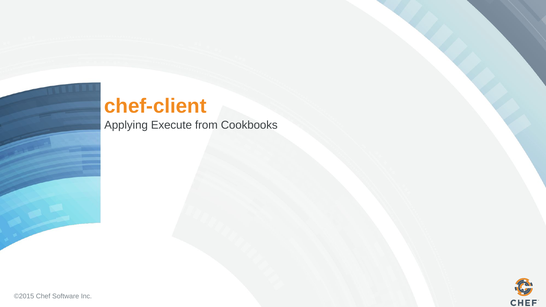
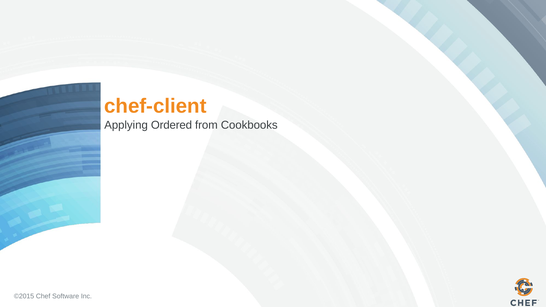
Execute: Execute -> Ordered (171, 125)
